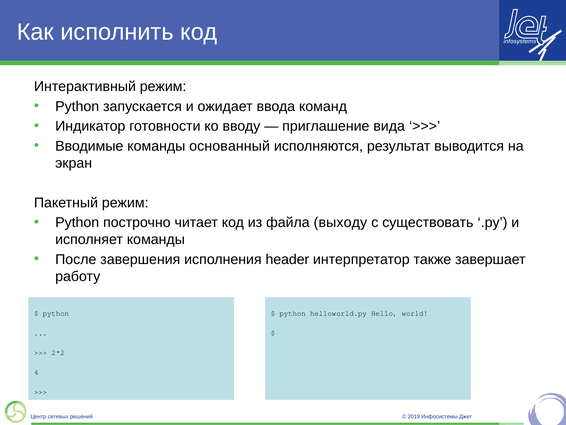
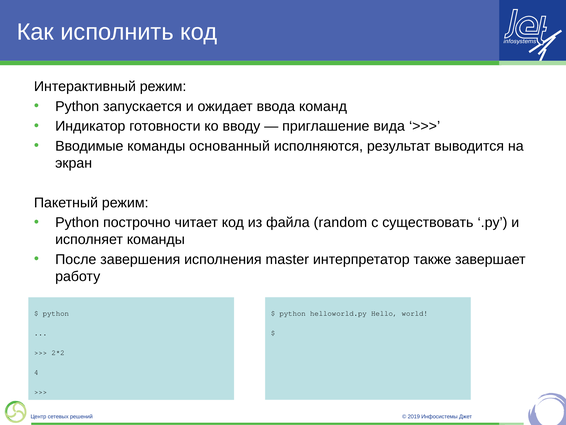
выходу: выходу -> random (340, 222)
header: header -> master (287, 259)
